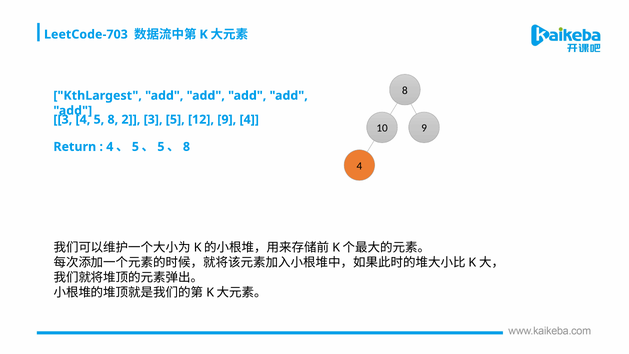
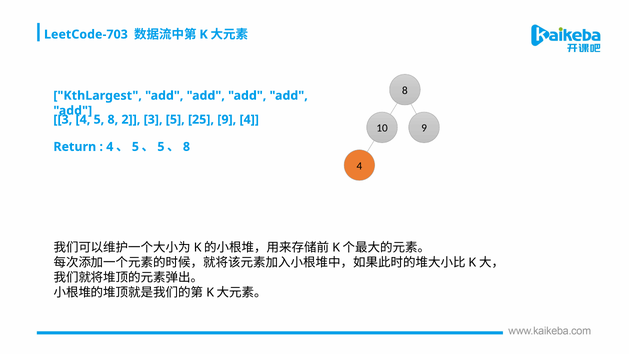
12: 12 -> 25 (201, 119)
